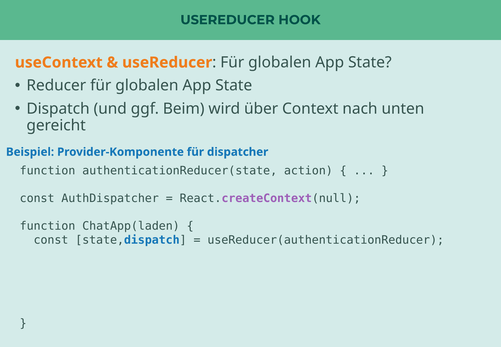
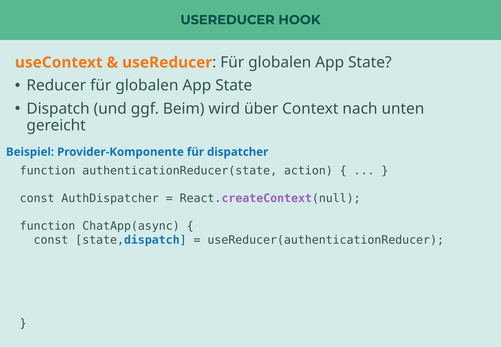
ChatApp(laden: ChatApp(laden -> ChatApp(async (131, 226)
